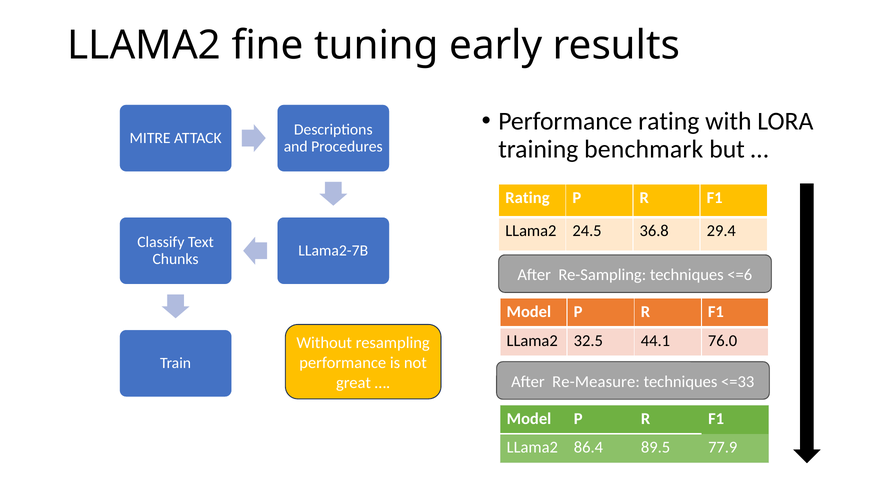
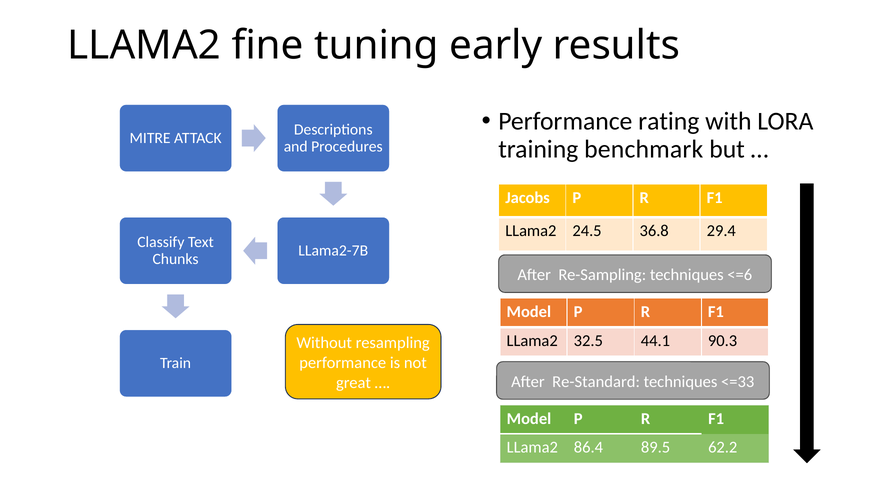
Rating: Rating -> Jacobs (528, 198)
76.0: 76.0 -> 90.3 (723, 341)
Re-Measure: Re-Measure -> Re-Standard (596, 382)
77.9: 77.9 -> 62.2 (723, 448)
